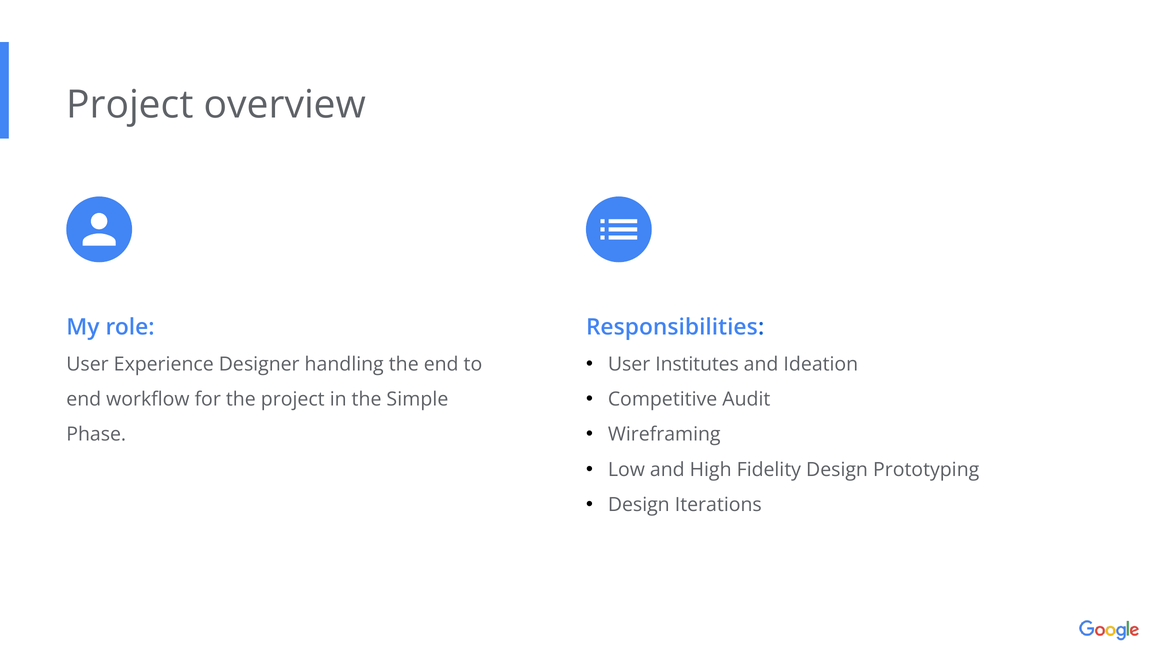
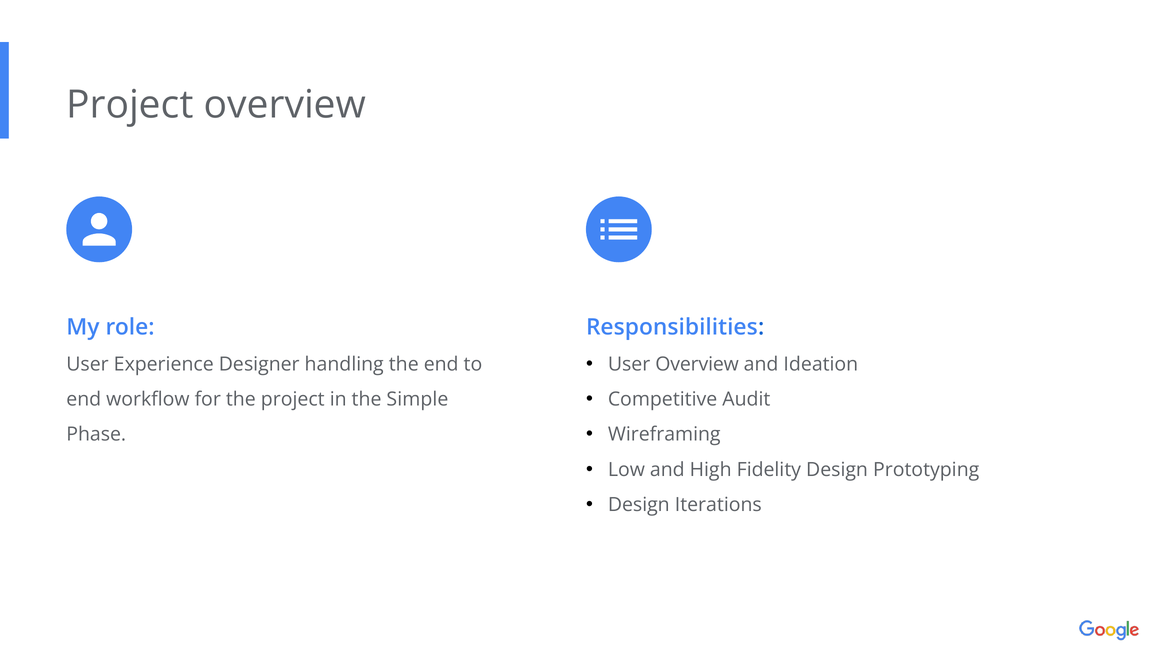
User Institutes: Institutes -> Overview (697, 364)
